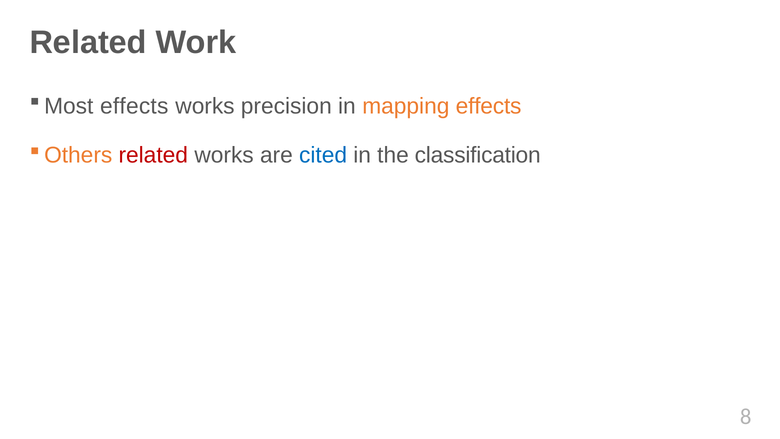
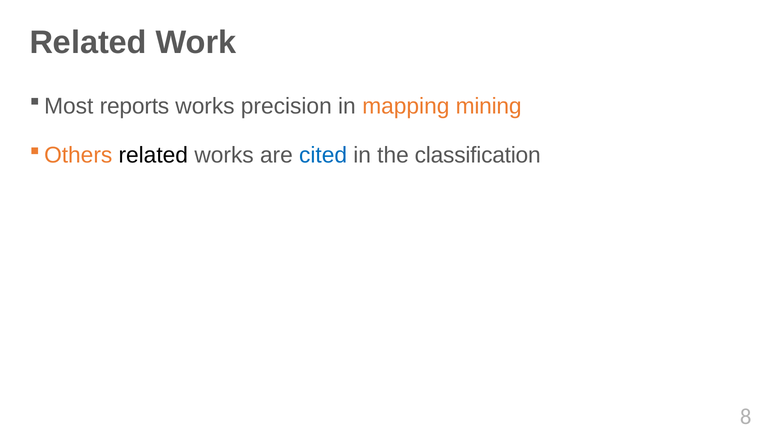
effects: effects -> reports (134, 106)
mapping effects: effects -> mining (489, 106)
related colour: red -> black (153, 155)
